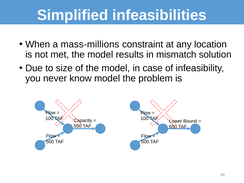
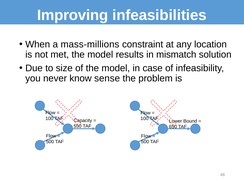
Simplified: Simplified -> Improving (73, 15)
know model: model -> sense (107, 78)
